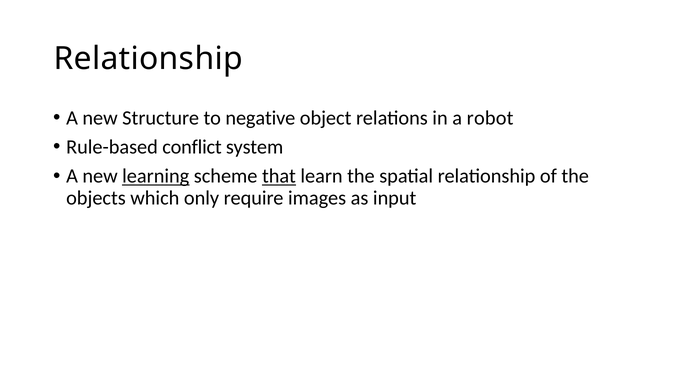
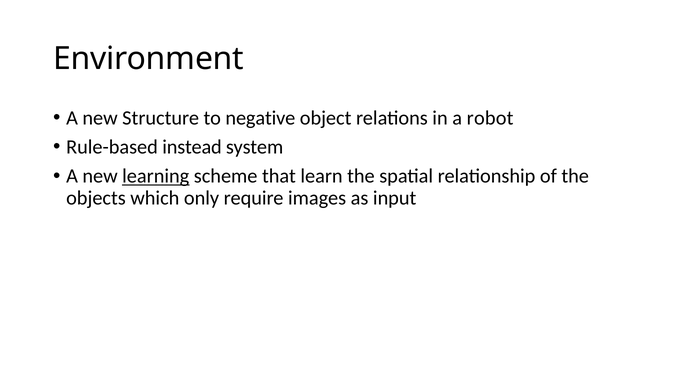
Relationship: Relationship -> Environment (148, 59)
conflict: conflict -> instead (192, 147)
that underline: present -> none (279, 176)
